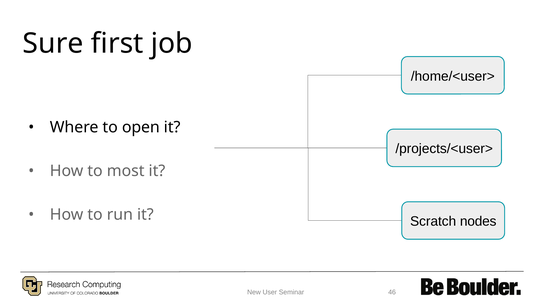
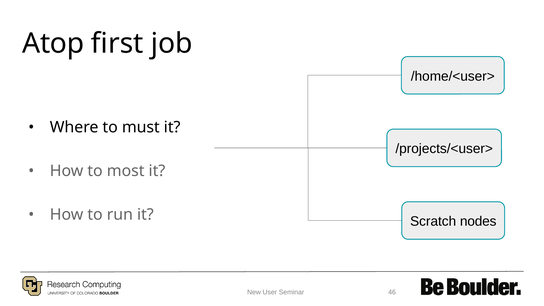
Sure: Sure -> Atop (53, 44)
open: open -> must (141, 127)
